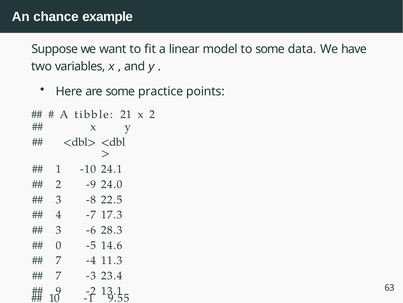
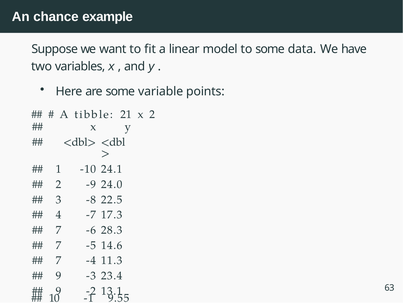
practice: practice -> variable (161, 91)
3: 3 -> 7 (59, 230)
0: 0 -> 7 (59, 245)
7: 7 -> 9 (59, 275)
